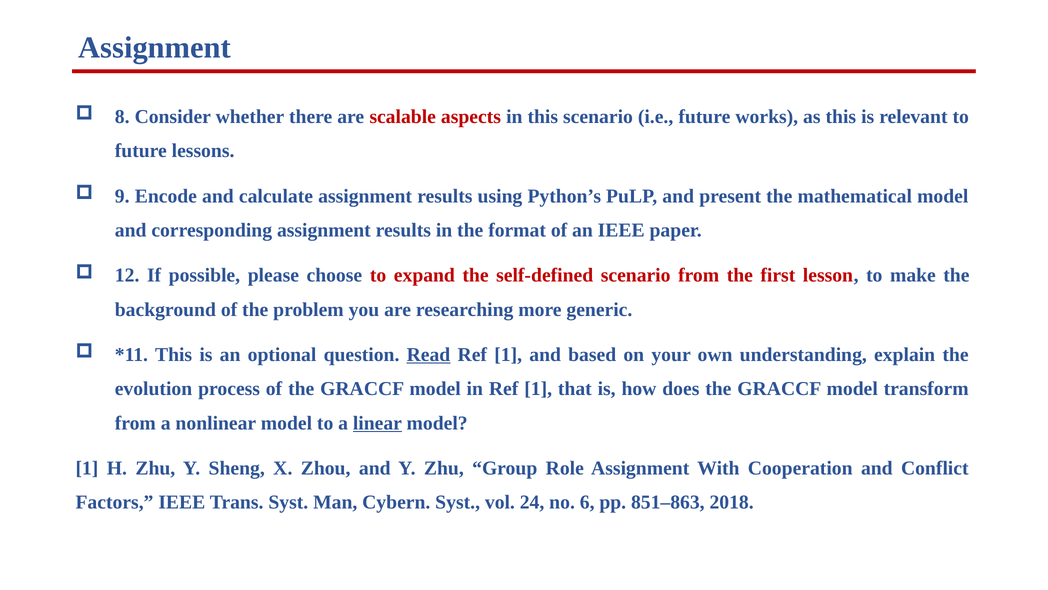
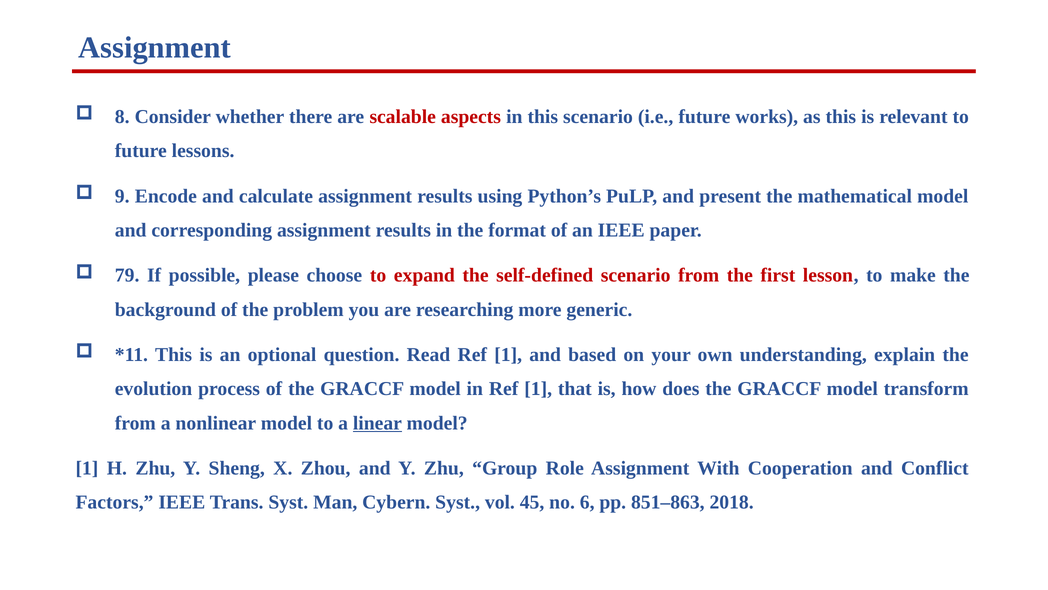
12: 12 -> 79 (127, 275)
Read underline: present -> none (428, 354)
24: 24 -> 45 (532, 502)
